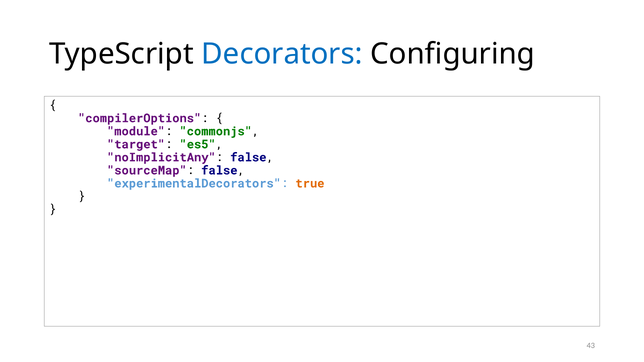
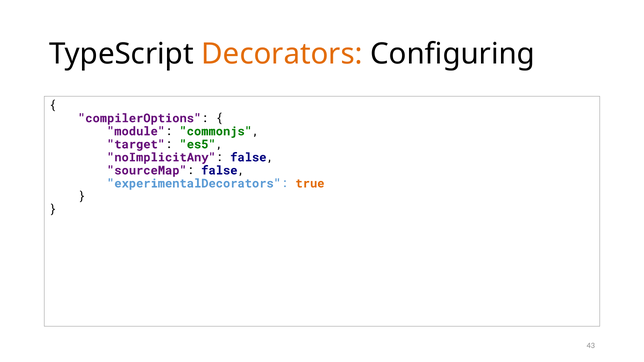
Decorators colour: blue -> orange (282, 54)
